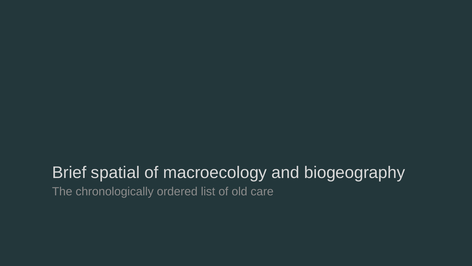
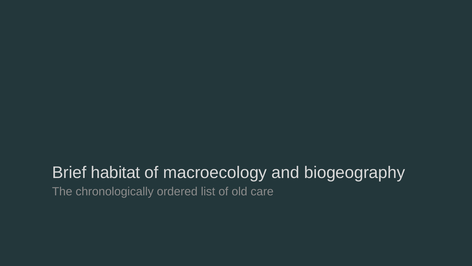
spatial: spatial -> habitat (116, 172)
